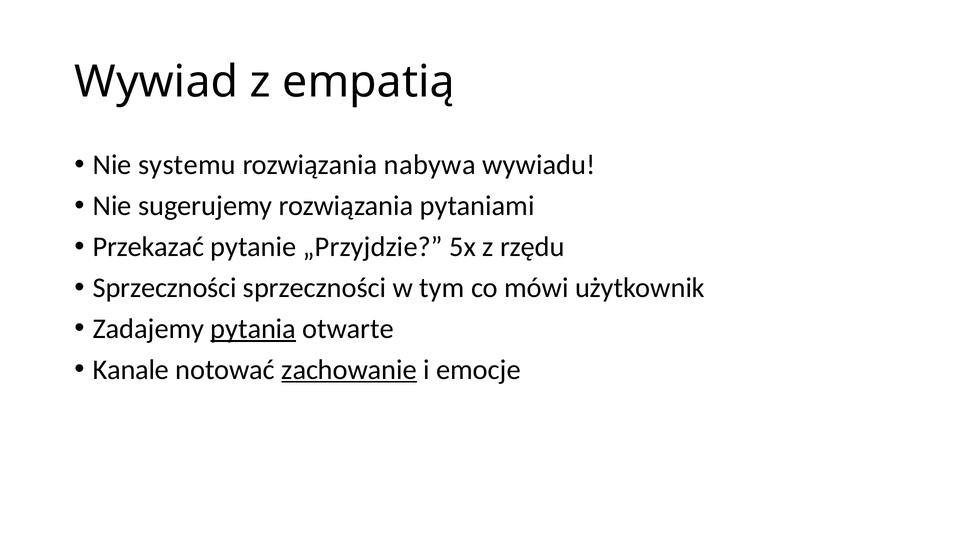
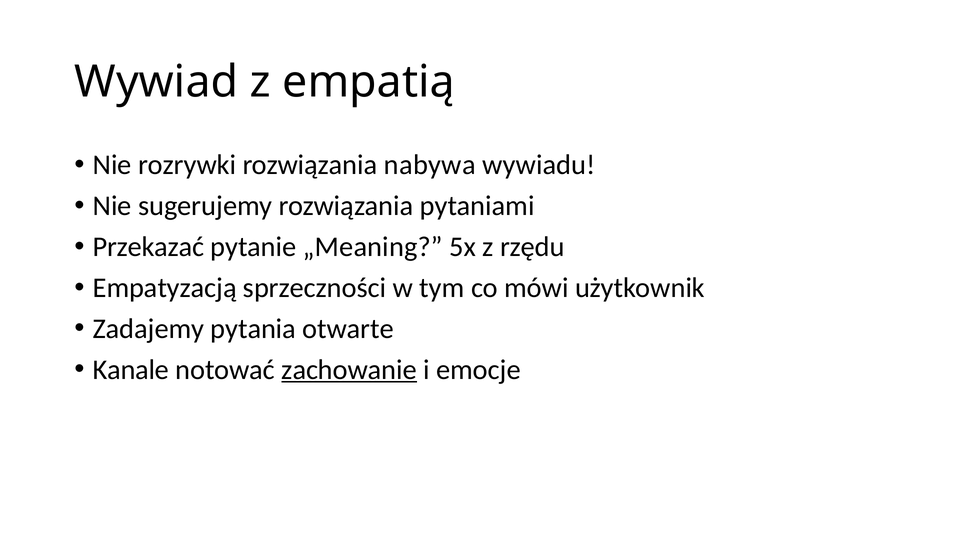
systemu: systemu -> rozrywki (187, 165)
„Przyjdzie: „Przyjdzie -> „Meaning (373, 247)
Sprzeczności: Sprzeczności -> Empatyzacją (165, 288)
pytania underline: present -> none (253, 329)
